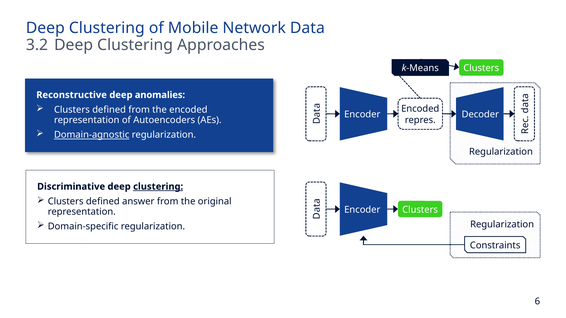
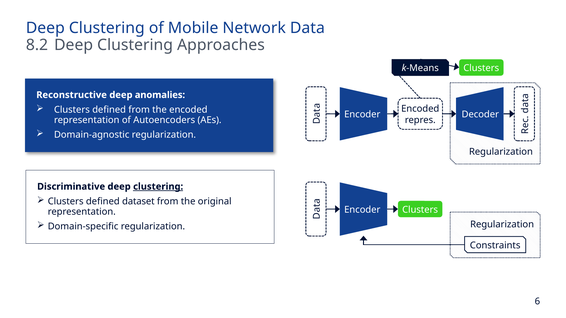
3.2: 3.2 -> 8.2 (37, 45)
Domain-agnostic underline: present -> none (92, 135)
answer: answer -> dataset (138, 202)
